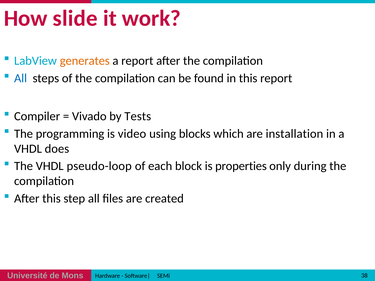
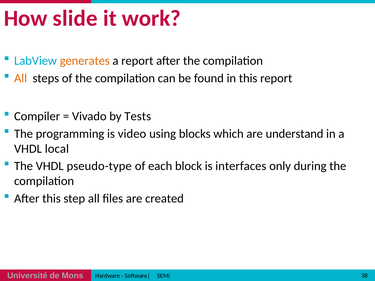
All colour: blue -> orange (21, 78)
installation: installation -> understand (295, 134)
does: does -> local (57, 149)
pseudo-loop: pseudo-loop -> pseudo-type (99, 166)
properties: properties -> interfaces (241, 166)
